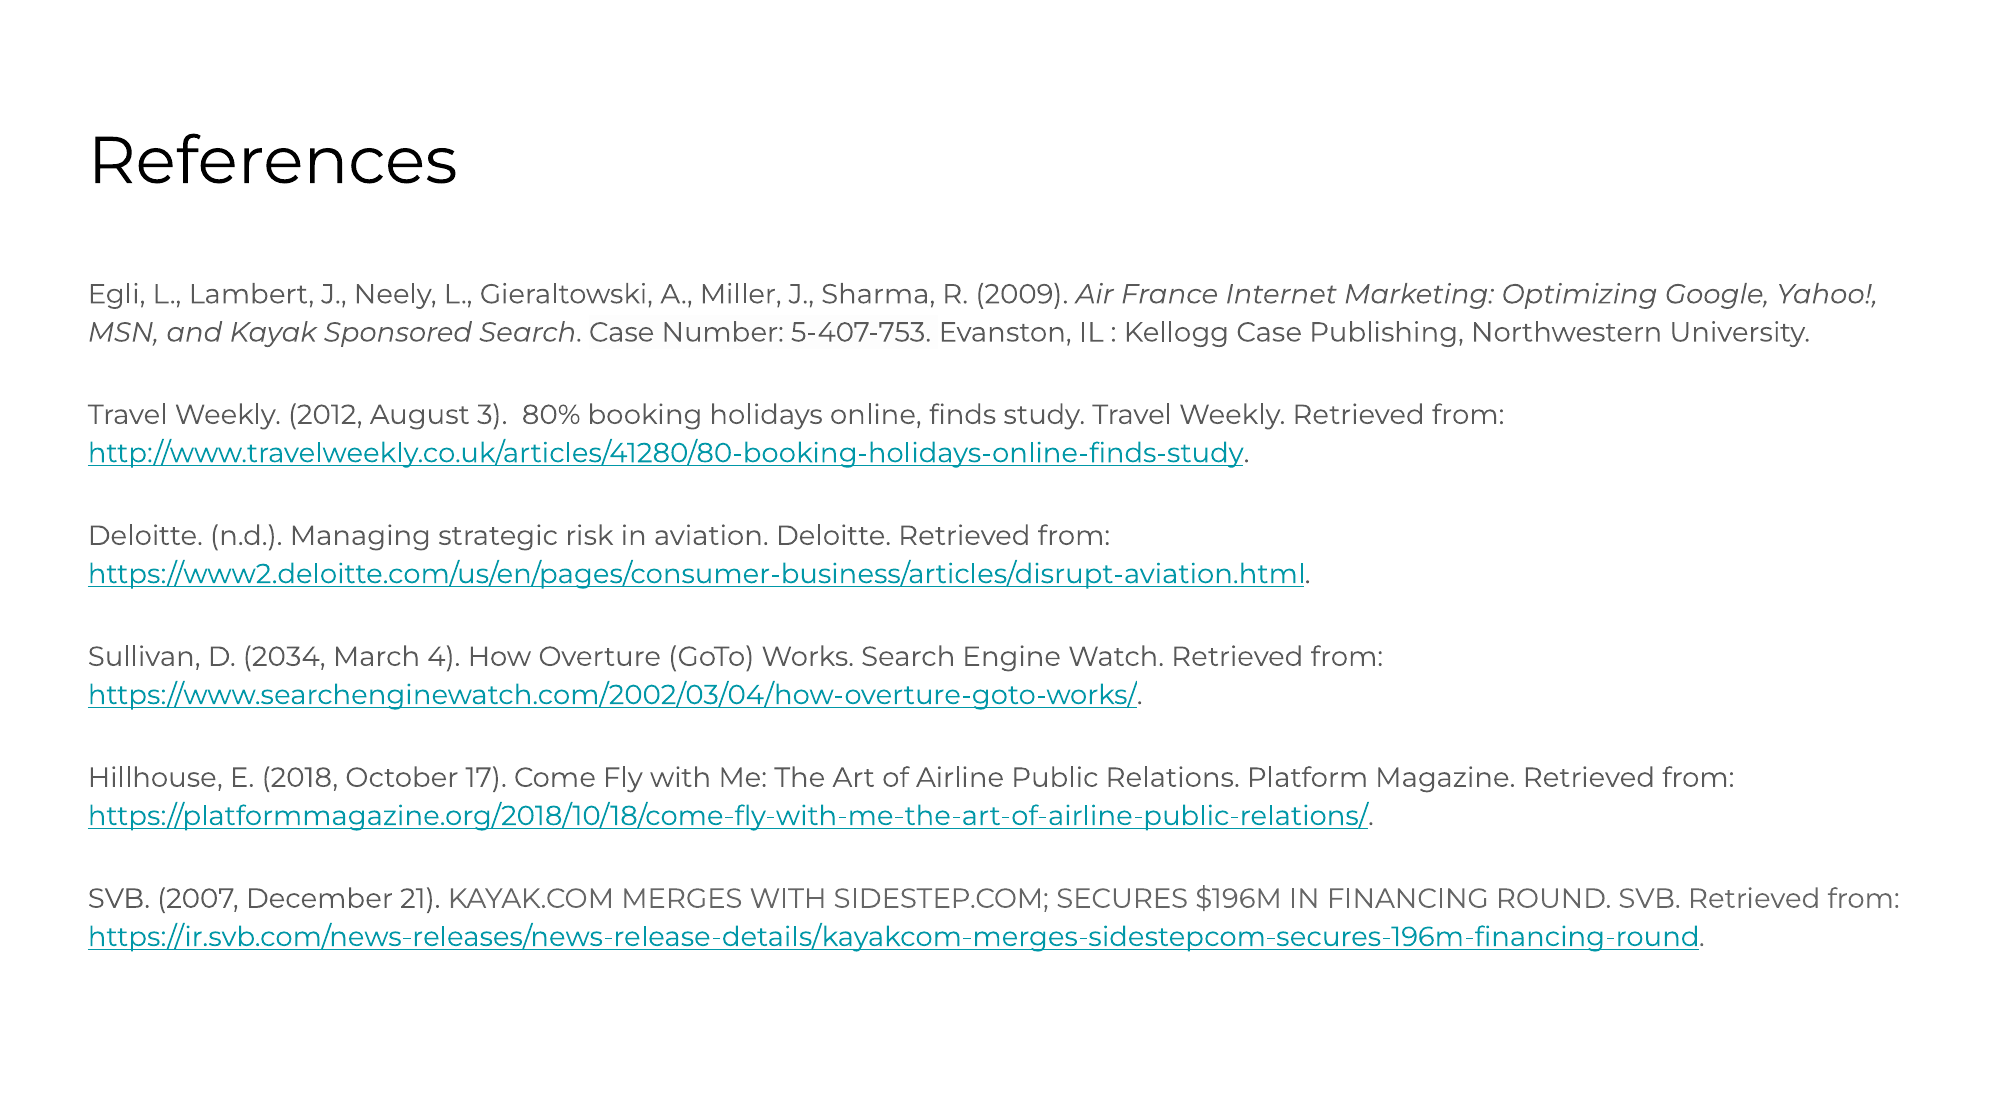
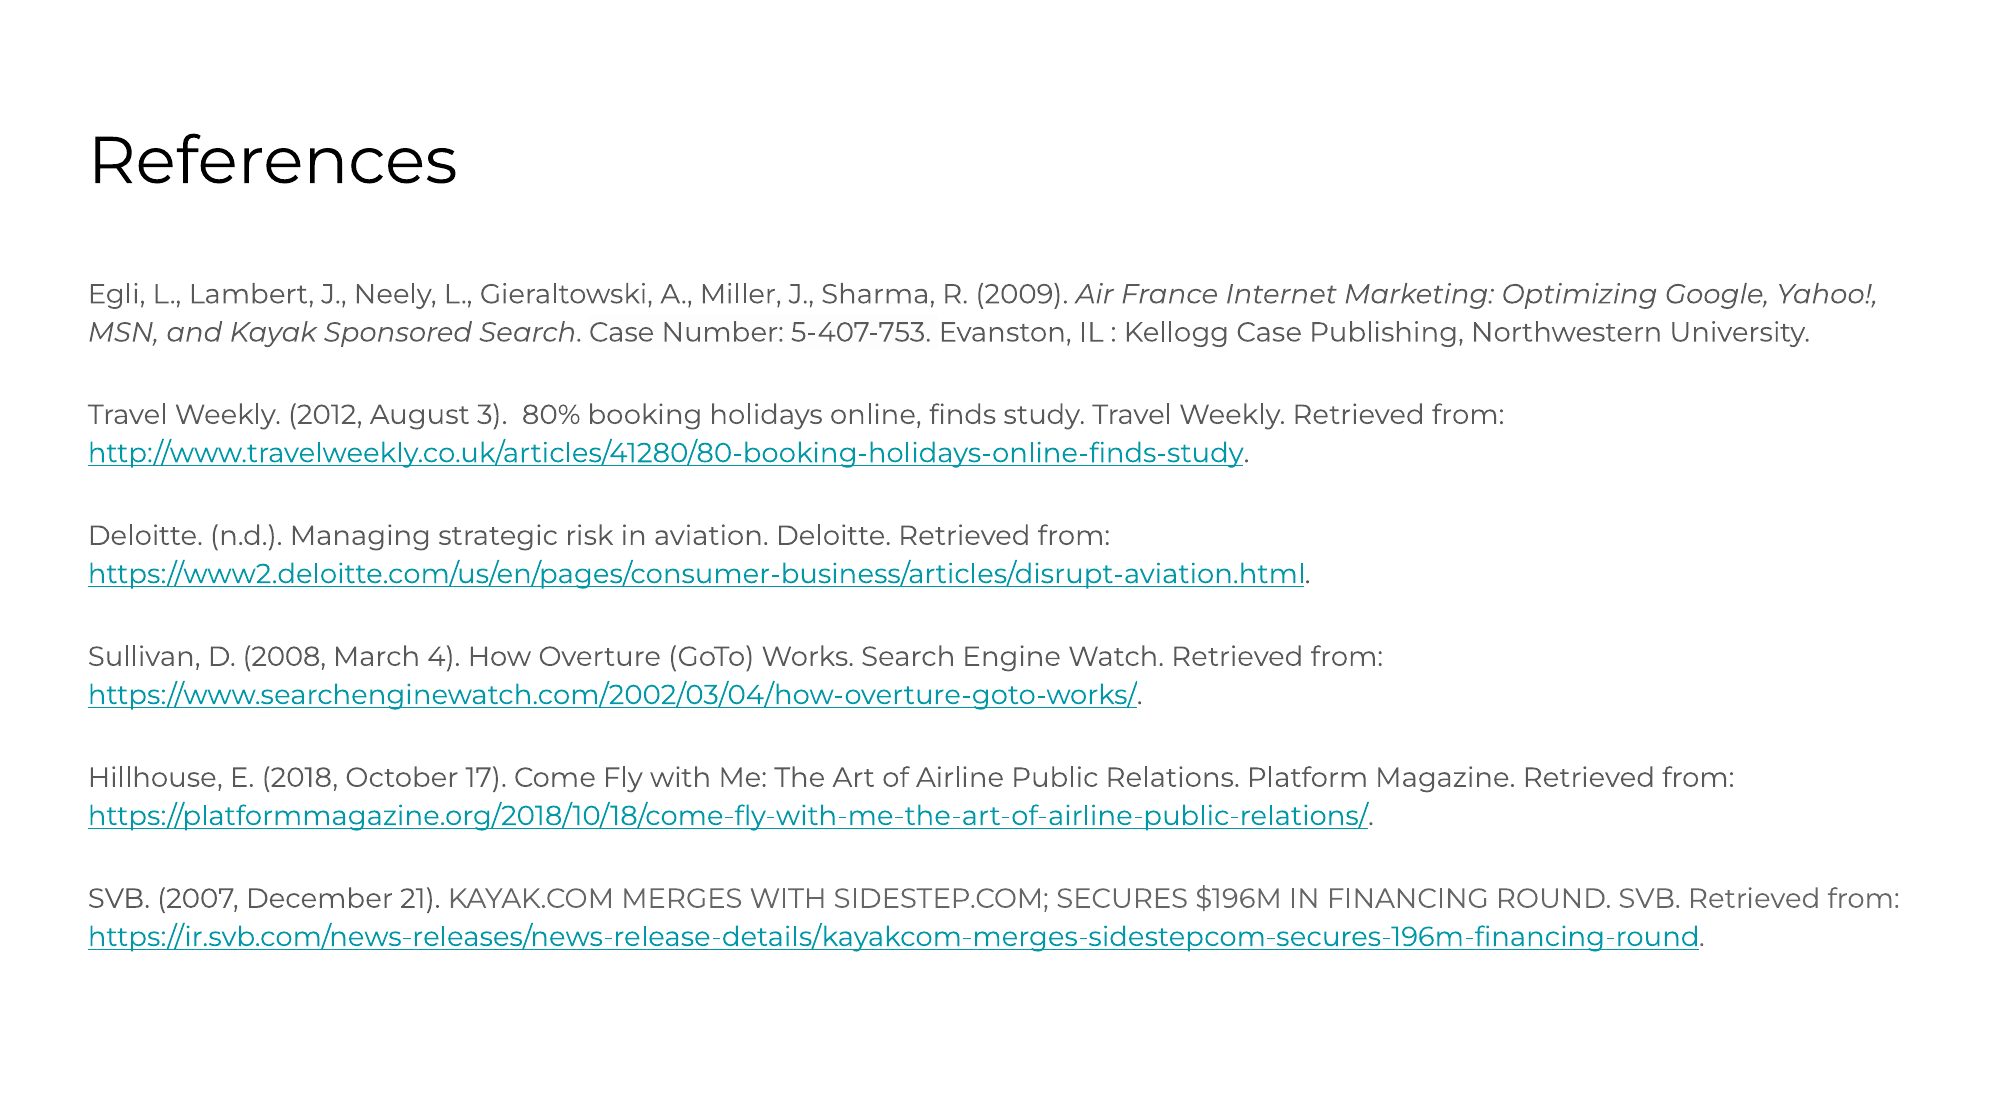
2034: 2034 -> 2008 (284, 657)
